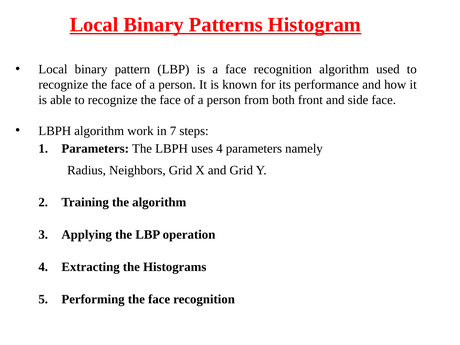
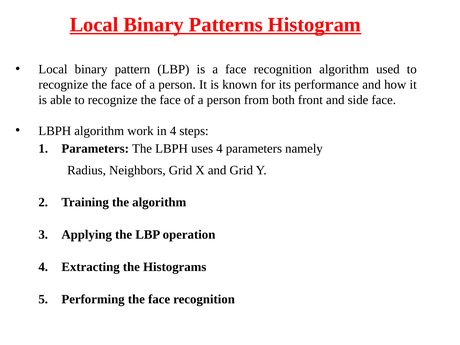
in 7: 7 -> 4 (173, 131)
